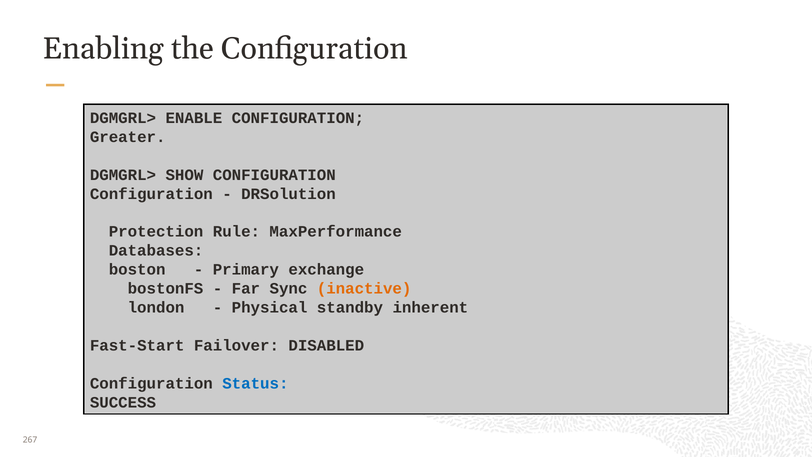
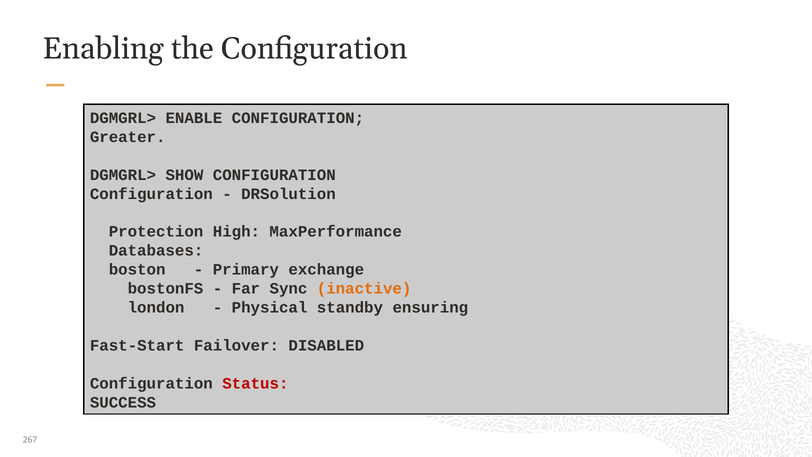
Rule: Rule -> High (236, 232)
inherent: inherent -> ensuring (430, 307)
Status colour: blue -> red (255, 383)
